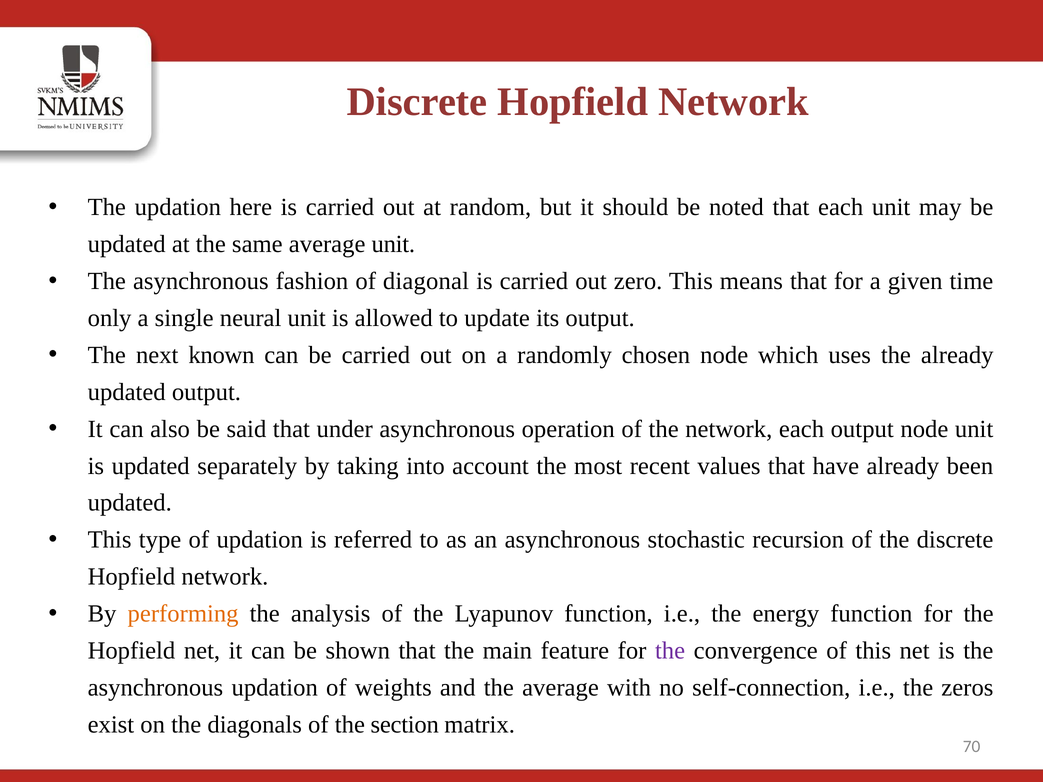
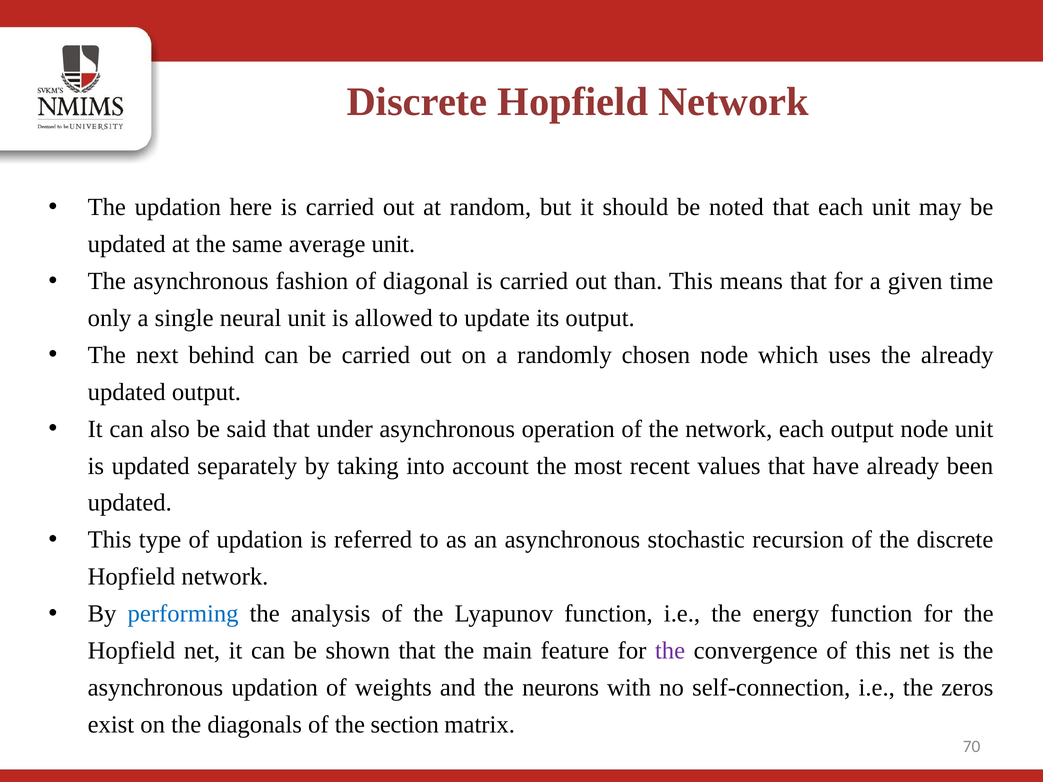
zero: zero -> than (638, 281)
known: known -> behind (221, 355)
performing colour: orange -> blue (183, 614)
the average: average -> neurons (561, 688)
